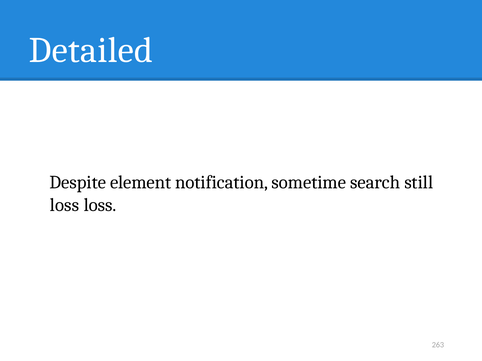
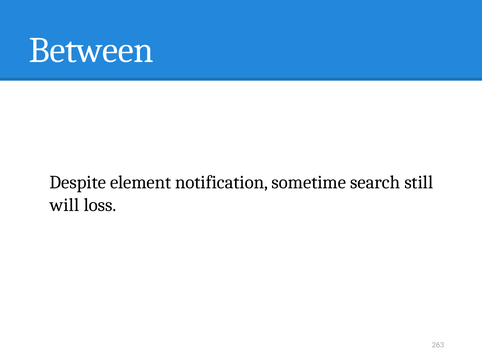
Detailed: Detailed -> Between (91, 50)
loss: loss -> will (64, 205)
